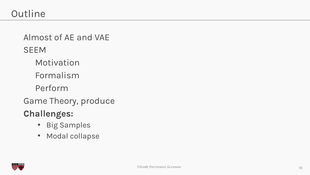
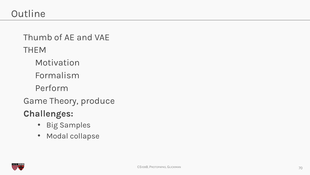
Almost: Almost -> Thumb (38, 37)
SEEM: SEEM -> THEM (35, 50)
